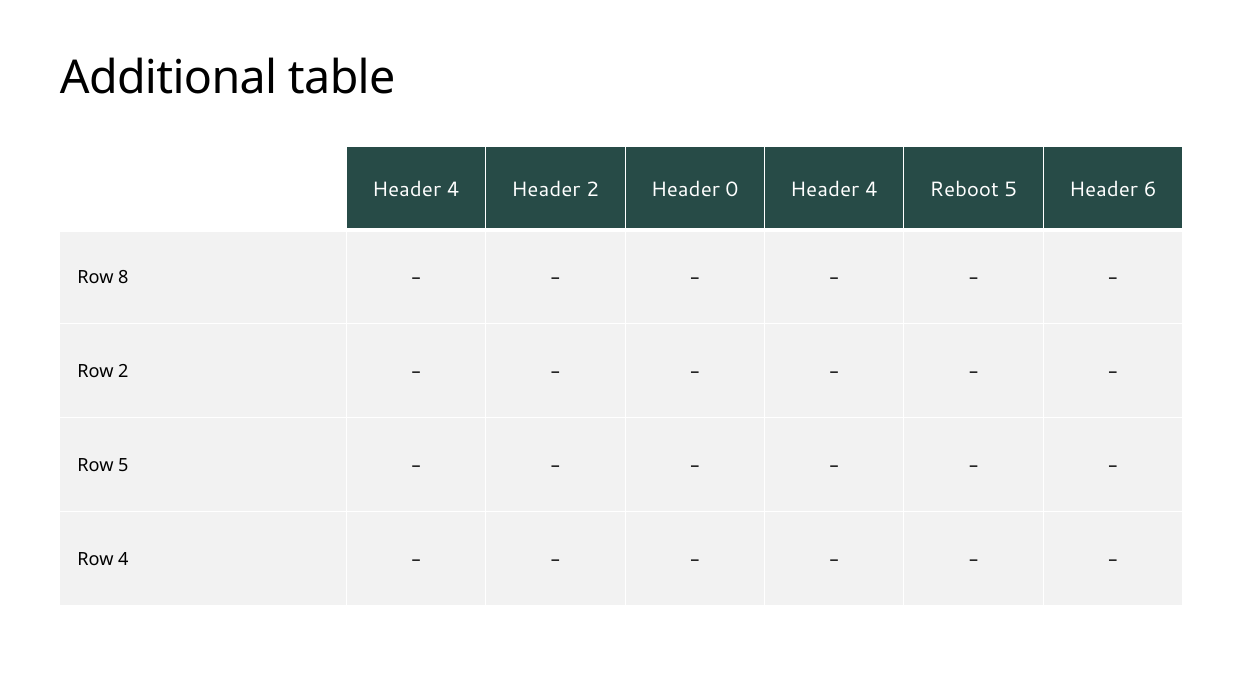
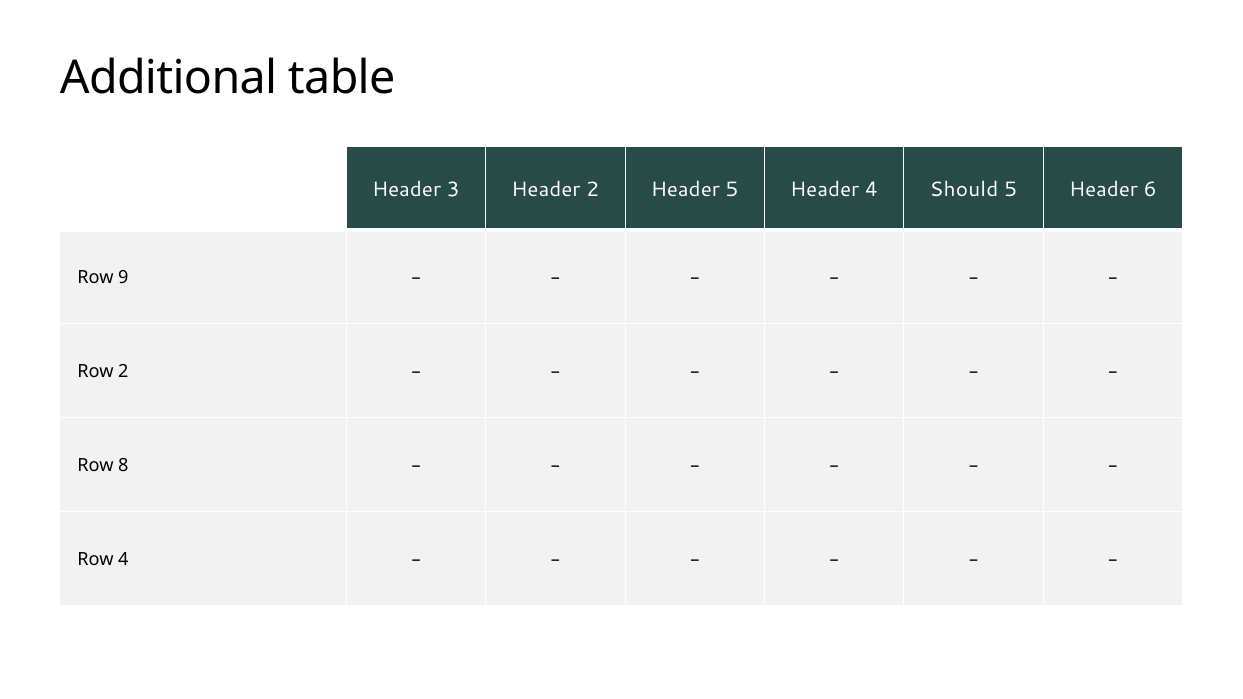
4: 4 -> 3 (453, 189)
Header 0: 0 -> 5 (732, 189)
Reboot: Reboot -> Should (964, 189)
8: 8 -> 9 (123, 278)
Row 5: 5 -> 8 (123, 466)
